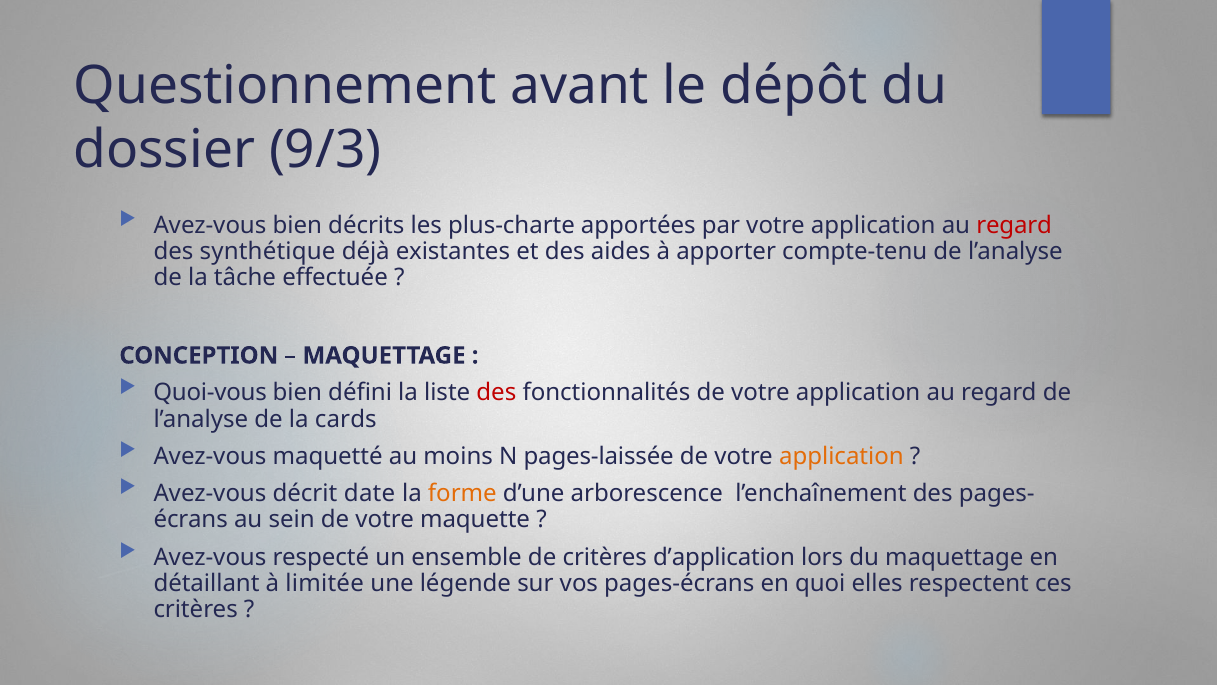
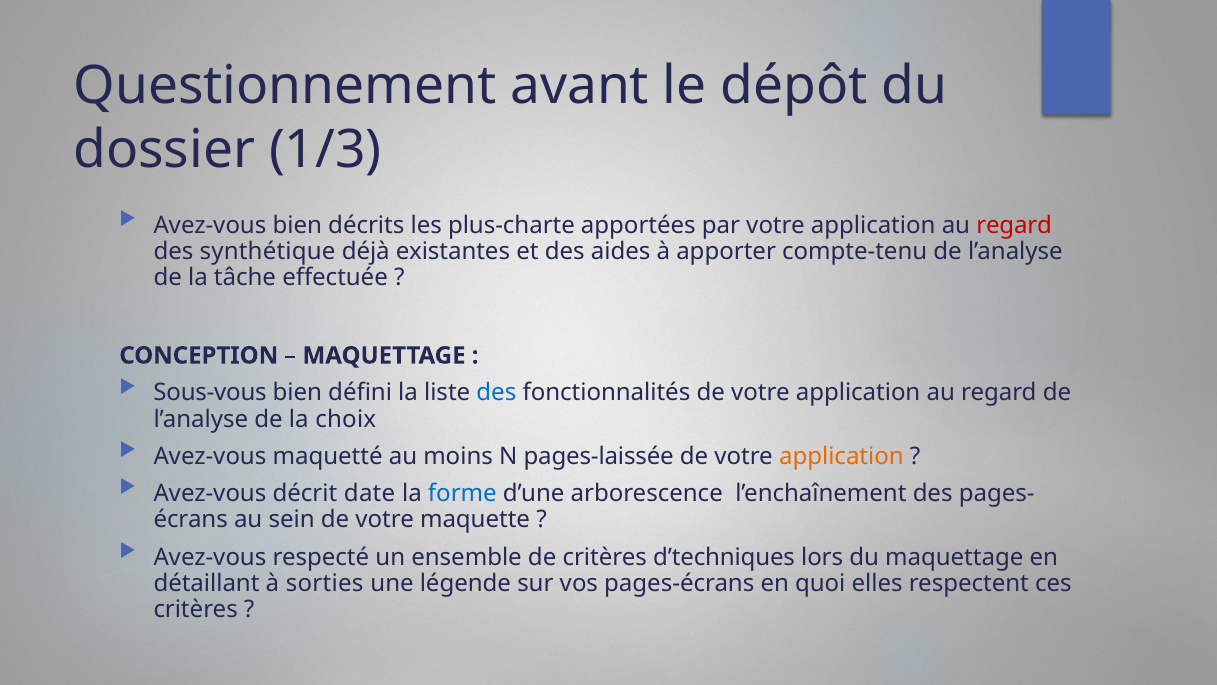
9/3: 9/3 -> 1/3 (325, 149)
Quoi-vous: Quoi-vous -> Sous-vous (210, 393)
des colour: red -> blue (496, 393)
cards: cards -> choix (346, 419)
forme colour: orange -> blue (462, 494)
d’application: d’application -> d’techniques (724, 557)
limitée: limitée -> sorties (325, 583)
